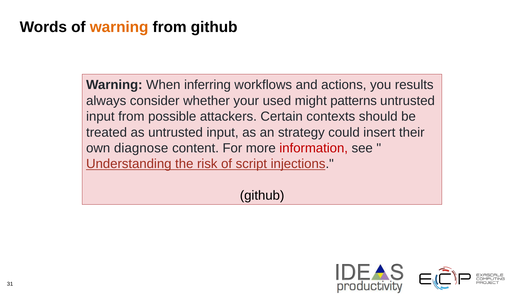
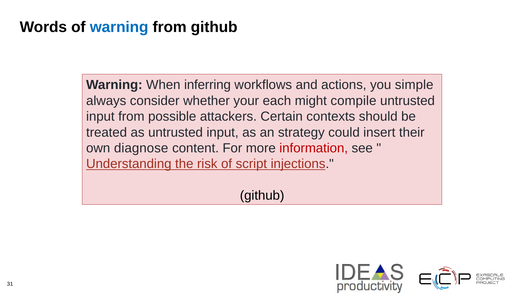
warning colour: orange -> blue (119, 27)
results: results -> simple (414, 85)
used: used -> each (277, 101)
patterns: patterns -> compile (353, 101)
